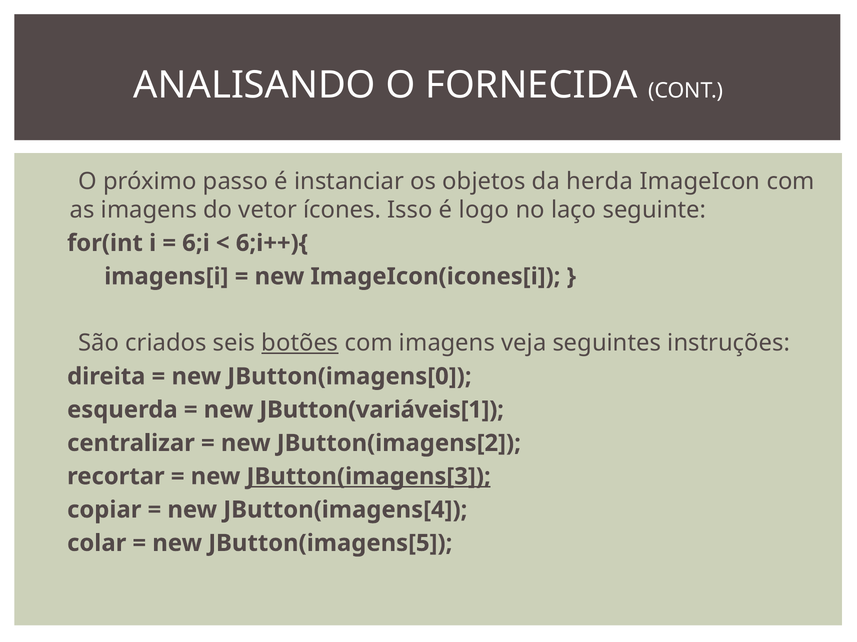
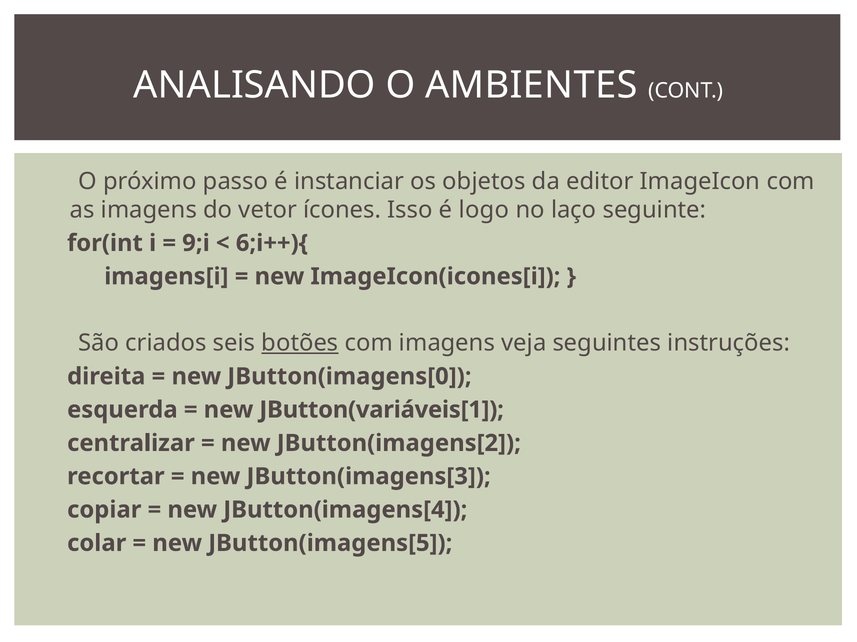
FORNECIDA: FORNECIDA -> AMBIENTES (531, 85)
herda: herda -> editor (600, 181)
6;i: 6;i -> 9;i (196, 243)
JButton(imagens[3 underline: present -> none (369, 477)
